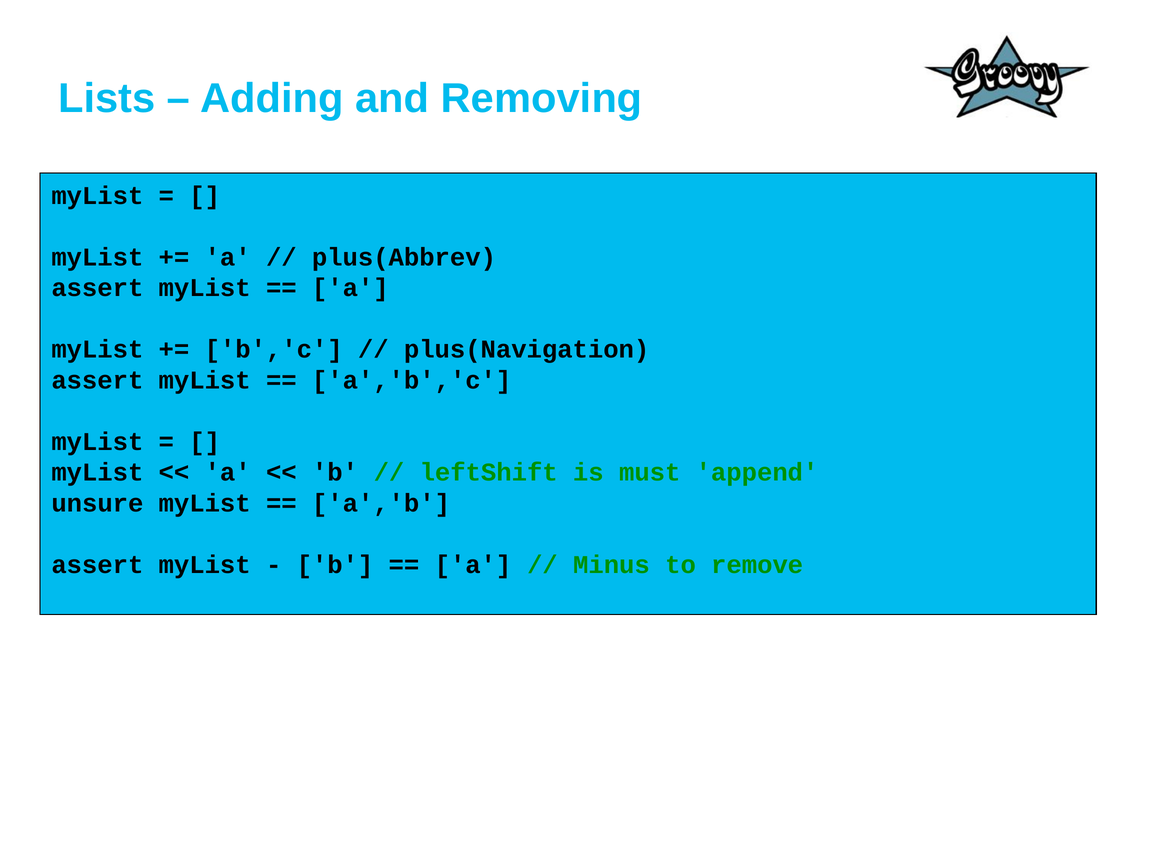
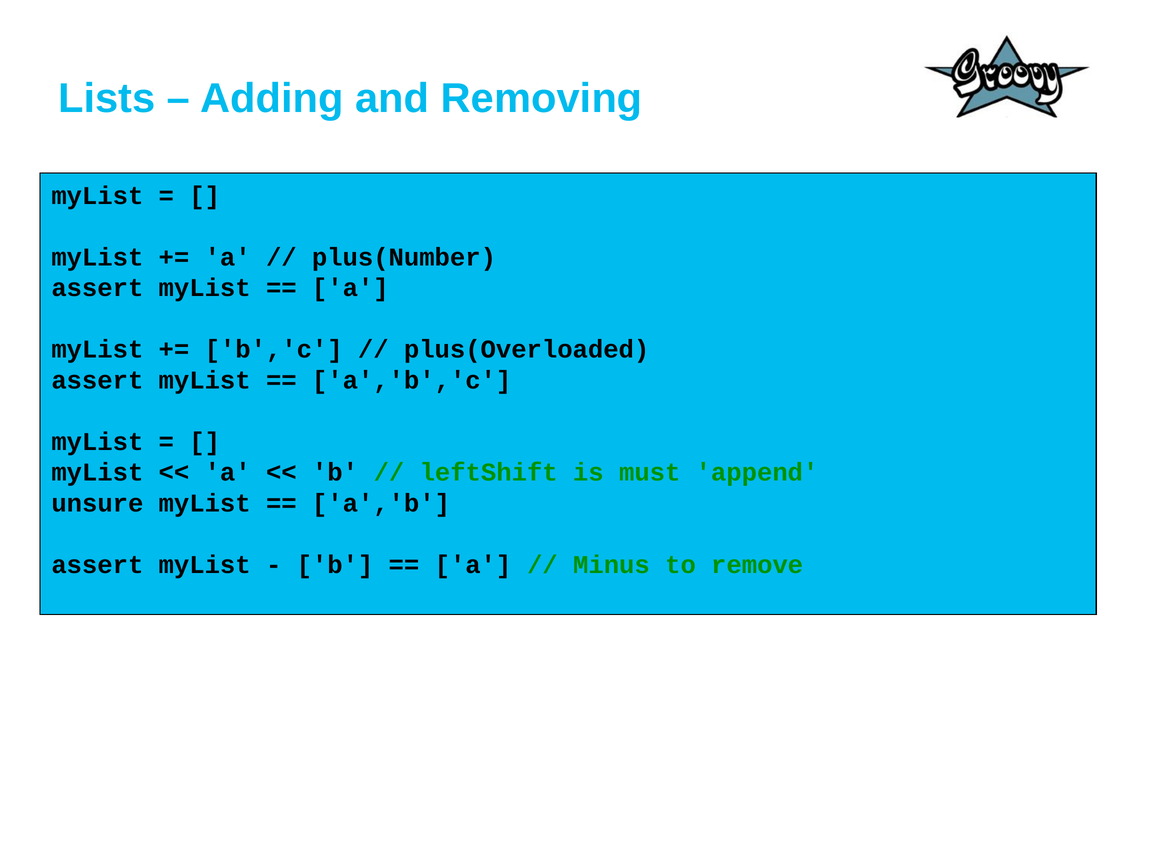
plus(Abbrev: plus(Abbrev -> plus(Number (404, 257)
plus(Navigation: plus(Navigation -> plus(Overloaded (527, 350)
